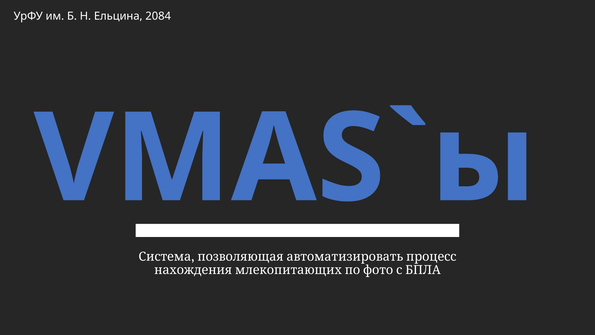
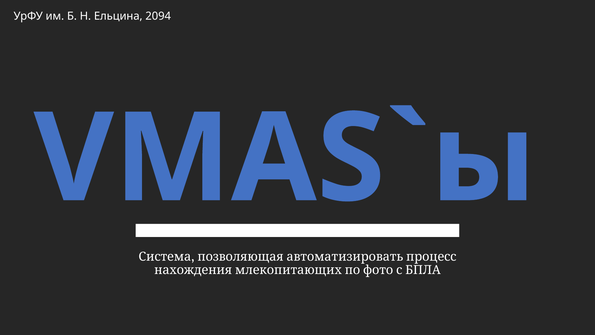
2084: 2084 -> 2094 (158, 16)
